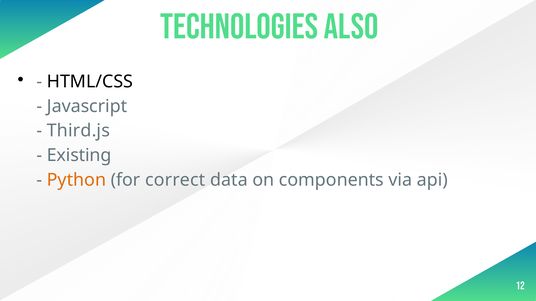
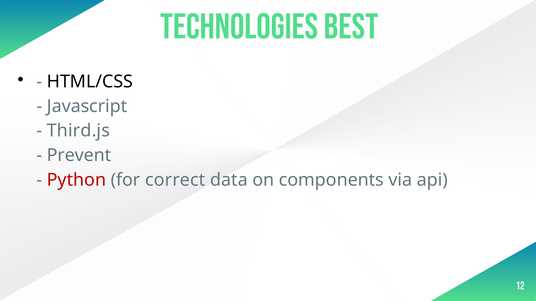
Also: Also -> Best (351, 27)
Existing: Existing -> Prevent (79, 156)
Python colour: orange -> red (76, 180)
